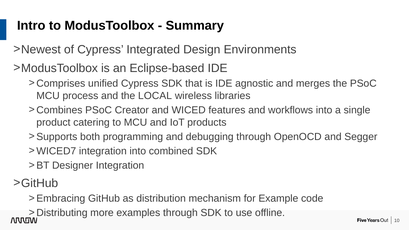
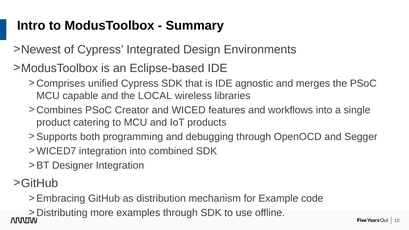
process: process -> capable (80, 96)
